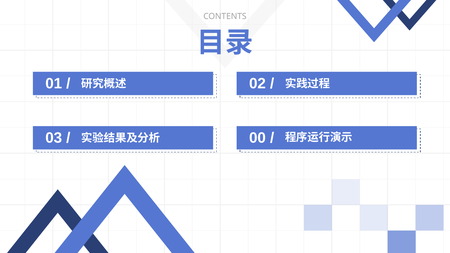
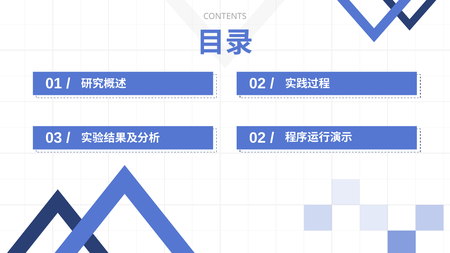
00: 00 -> 02 (257, 138)
